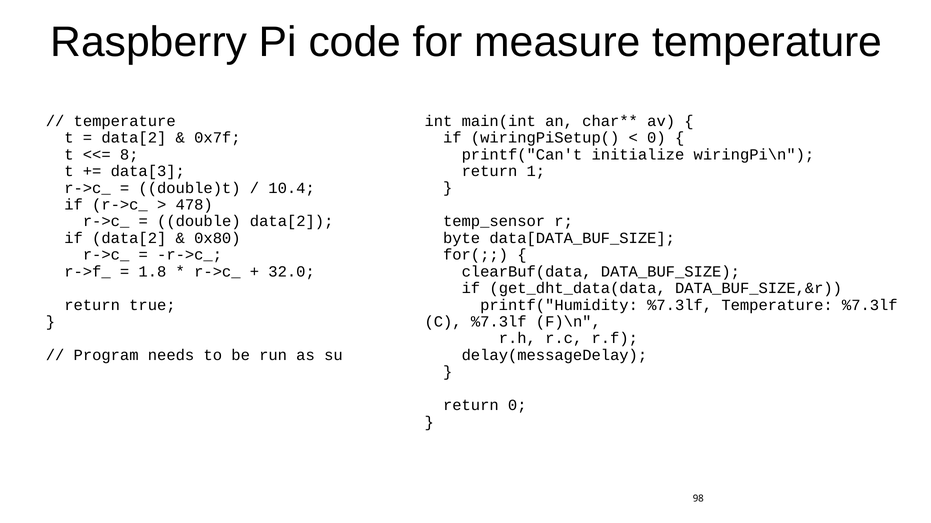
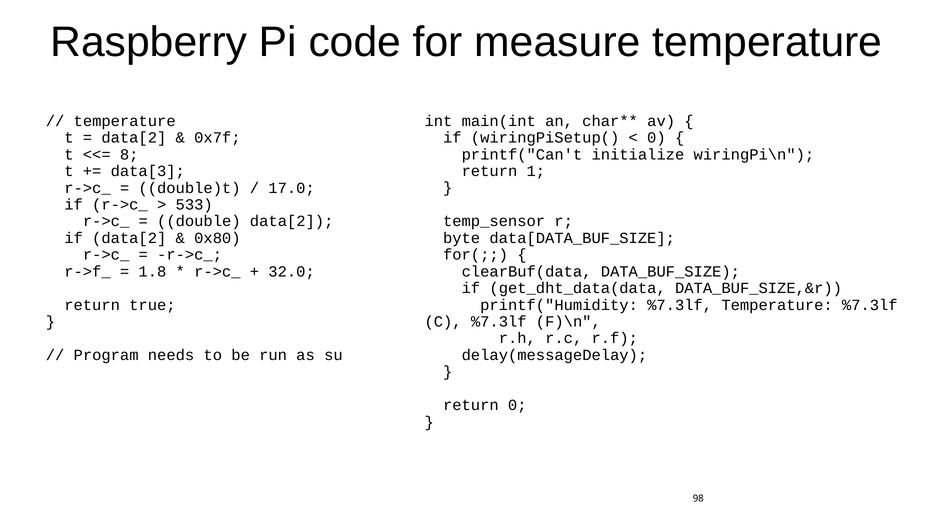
10.4: 10.4 -> 17.0 (292, 188)
478: 478 -> 533 (194, 205)
